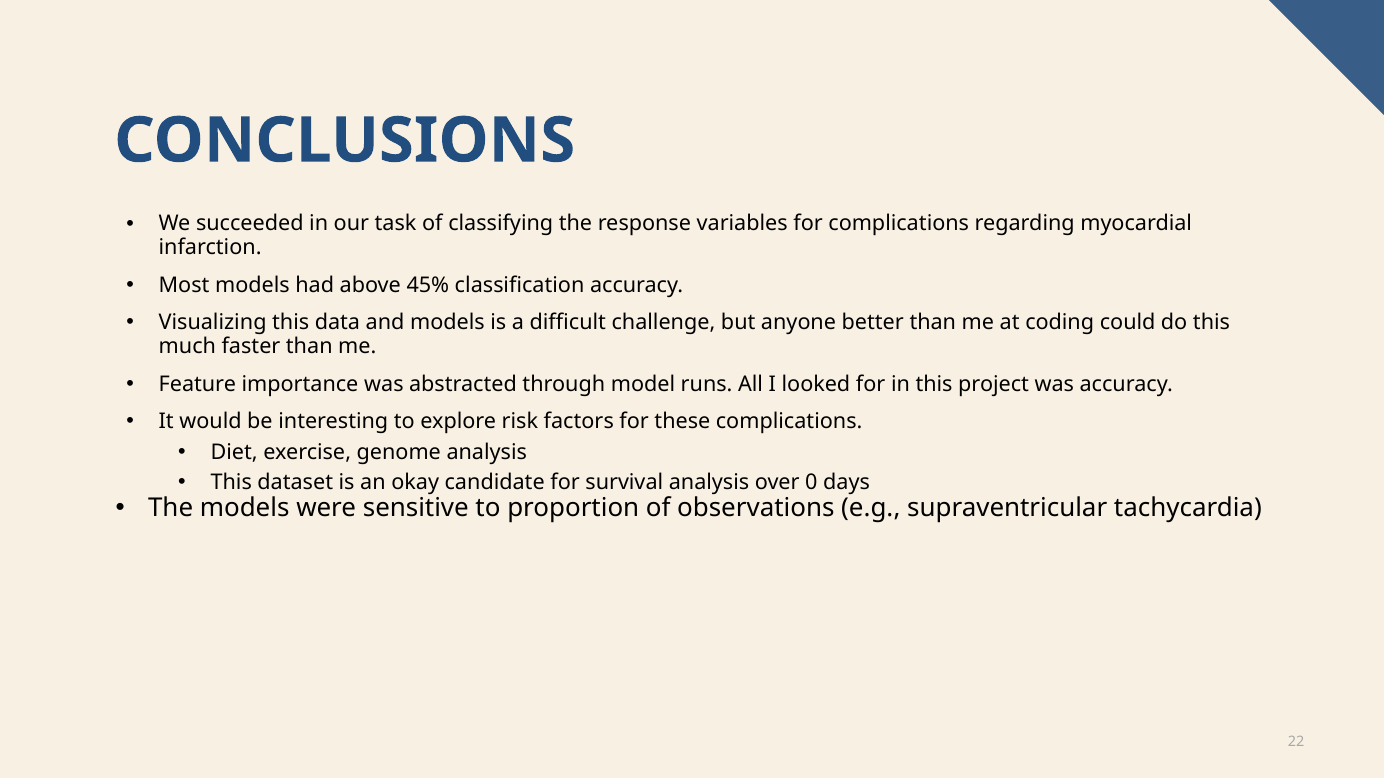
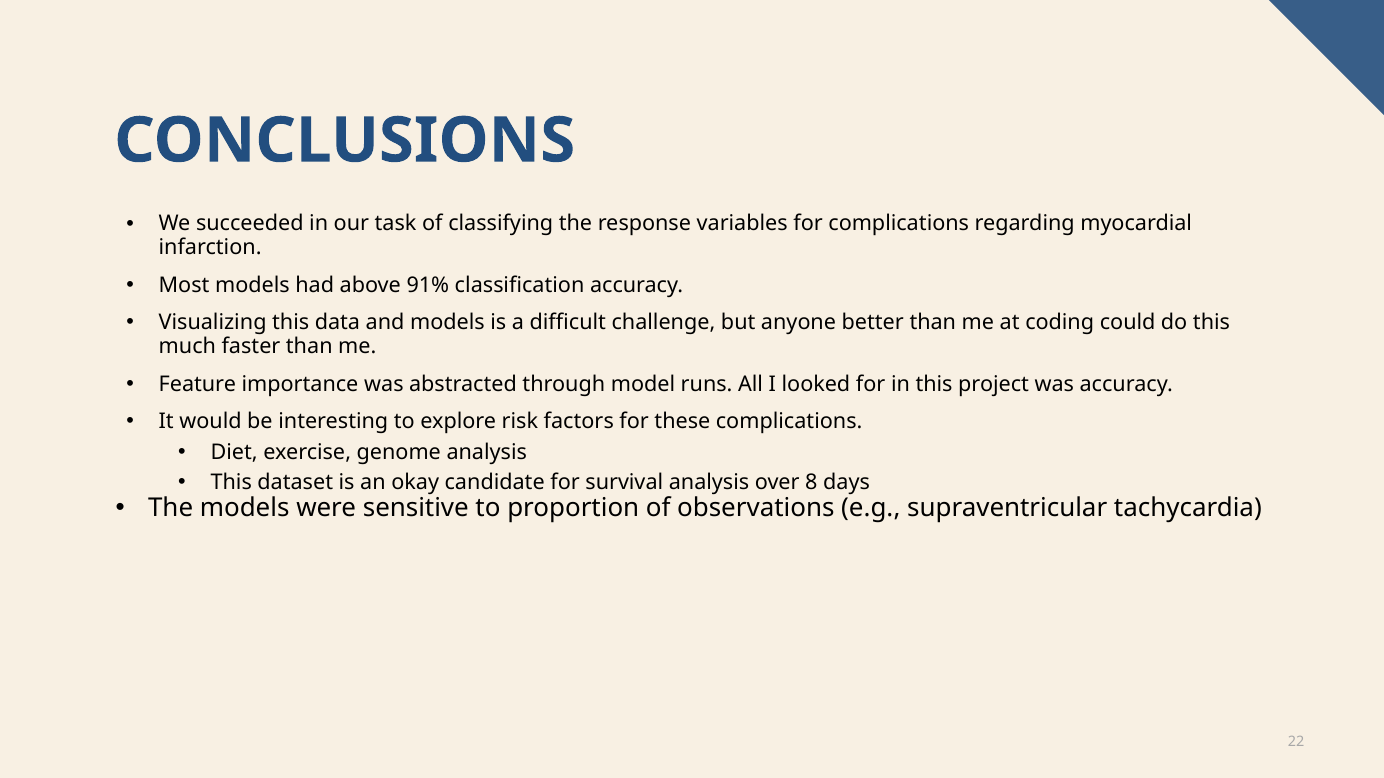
45%: 45% -> 91% (428, 285)
0: 0 -> 8 (811, 483)
